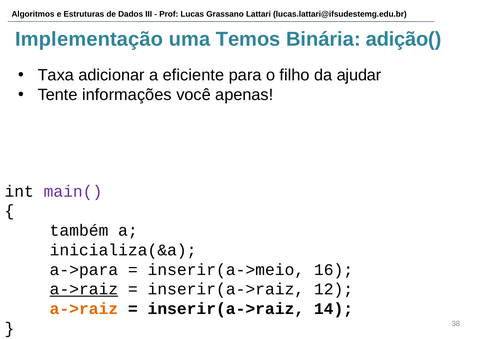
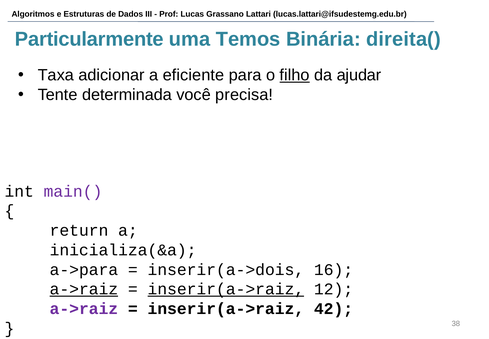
Implementação: Implementação -> Particularmente (89, 39)
adição(: adição( -> direita( (404, 39)
filho underline: none -> present (295, 75)
informações: informações -> determinada (127, 95)
apenas: apenas -> precisa (244, 95)
também: também -> return (79, 230)
inserir(a->meio: inserir(a->meio -> inserir(a->dois (226, 269)
inserir(a->raiz underline: none -> present (226, 289)
a->raiz colour: orange -> purple (84, 308)
14: 14 -> 42 (334, 308)
